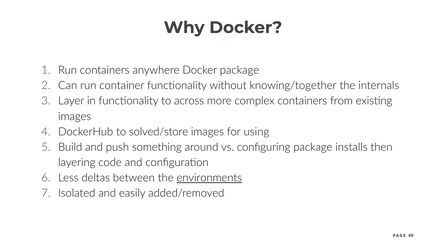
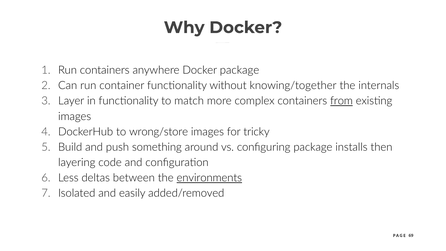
across: across -> match (189, 101)
from underline: none -> present (342, 101)
solved/store: solved/store -> wrong/store (159, 132)
using: using -> tricky (257, 132)
